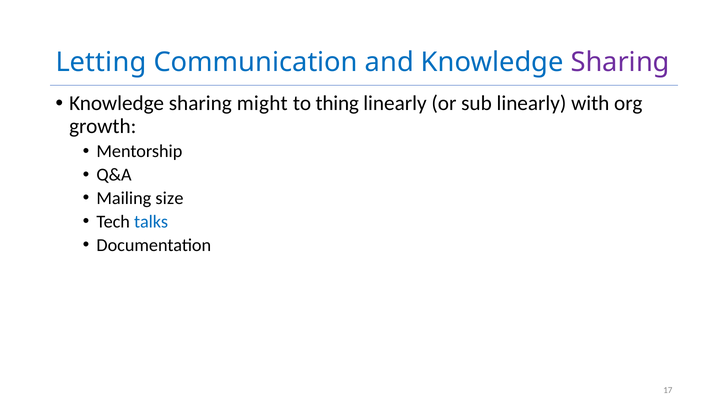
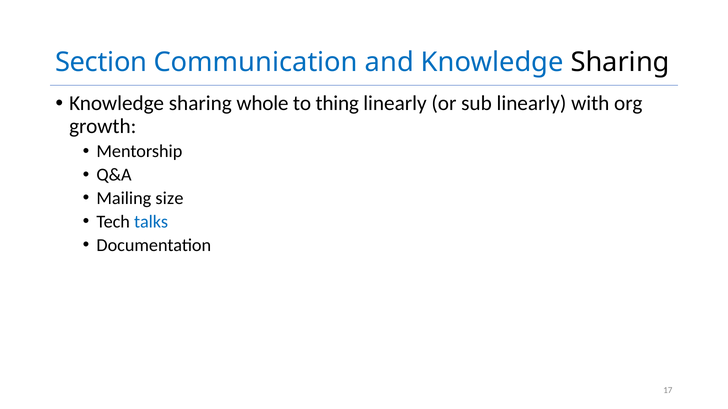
Letting: Letting -> Section (101, 63)
Sharing colour: purple -> black (620, 63)
might: might -> whole (262, 104)
